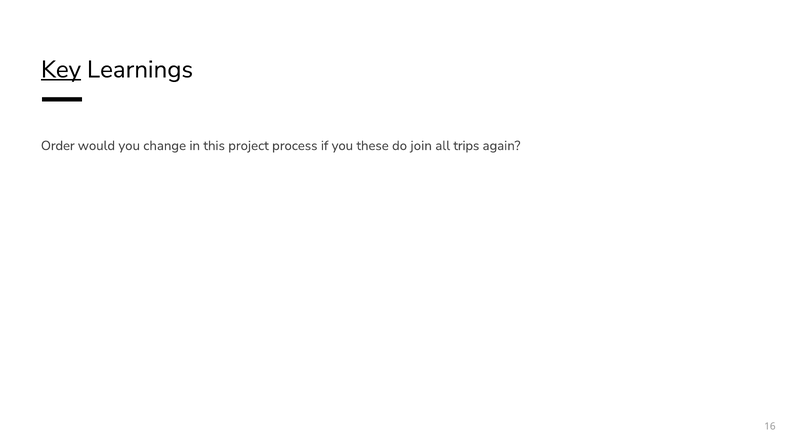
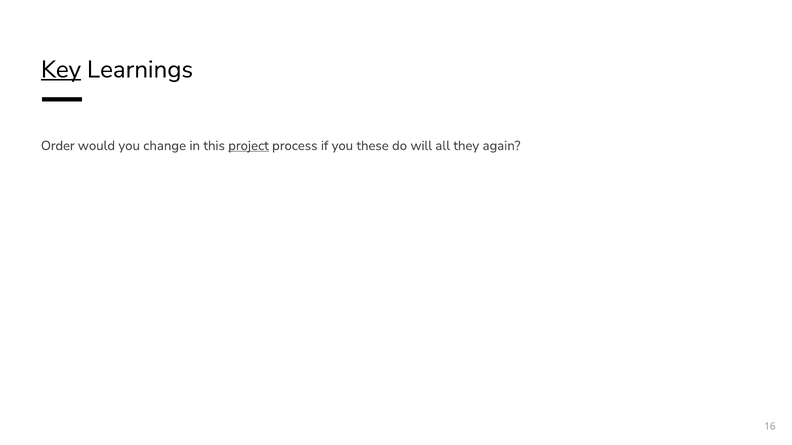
project underline: none -> present (249, 146)
join: join -> will (421, 146)
trips: trips -> they (466, 146)
